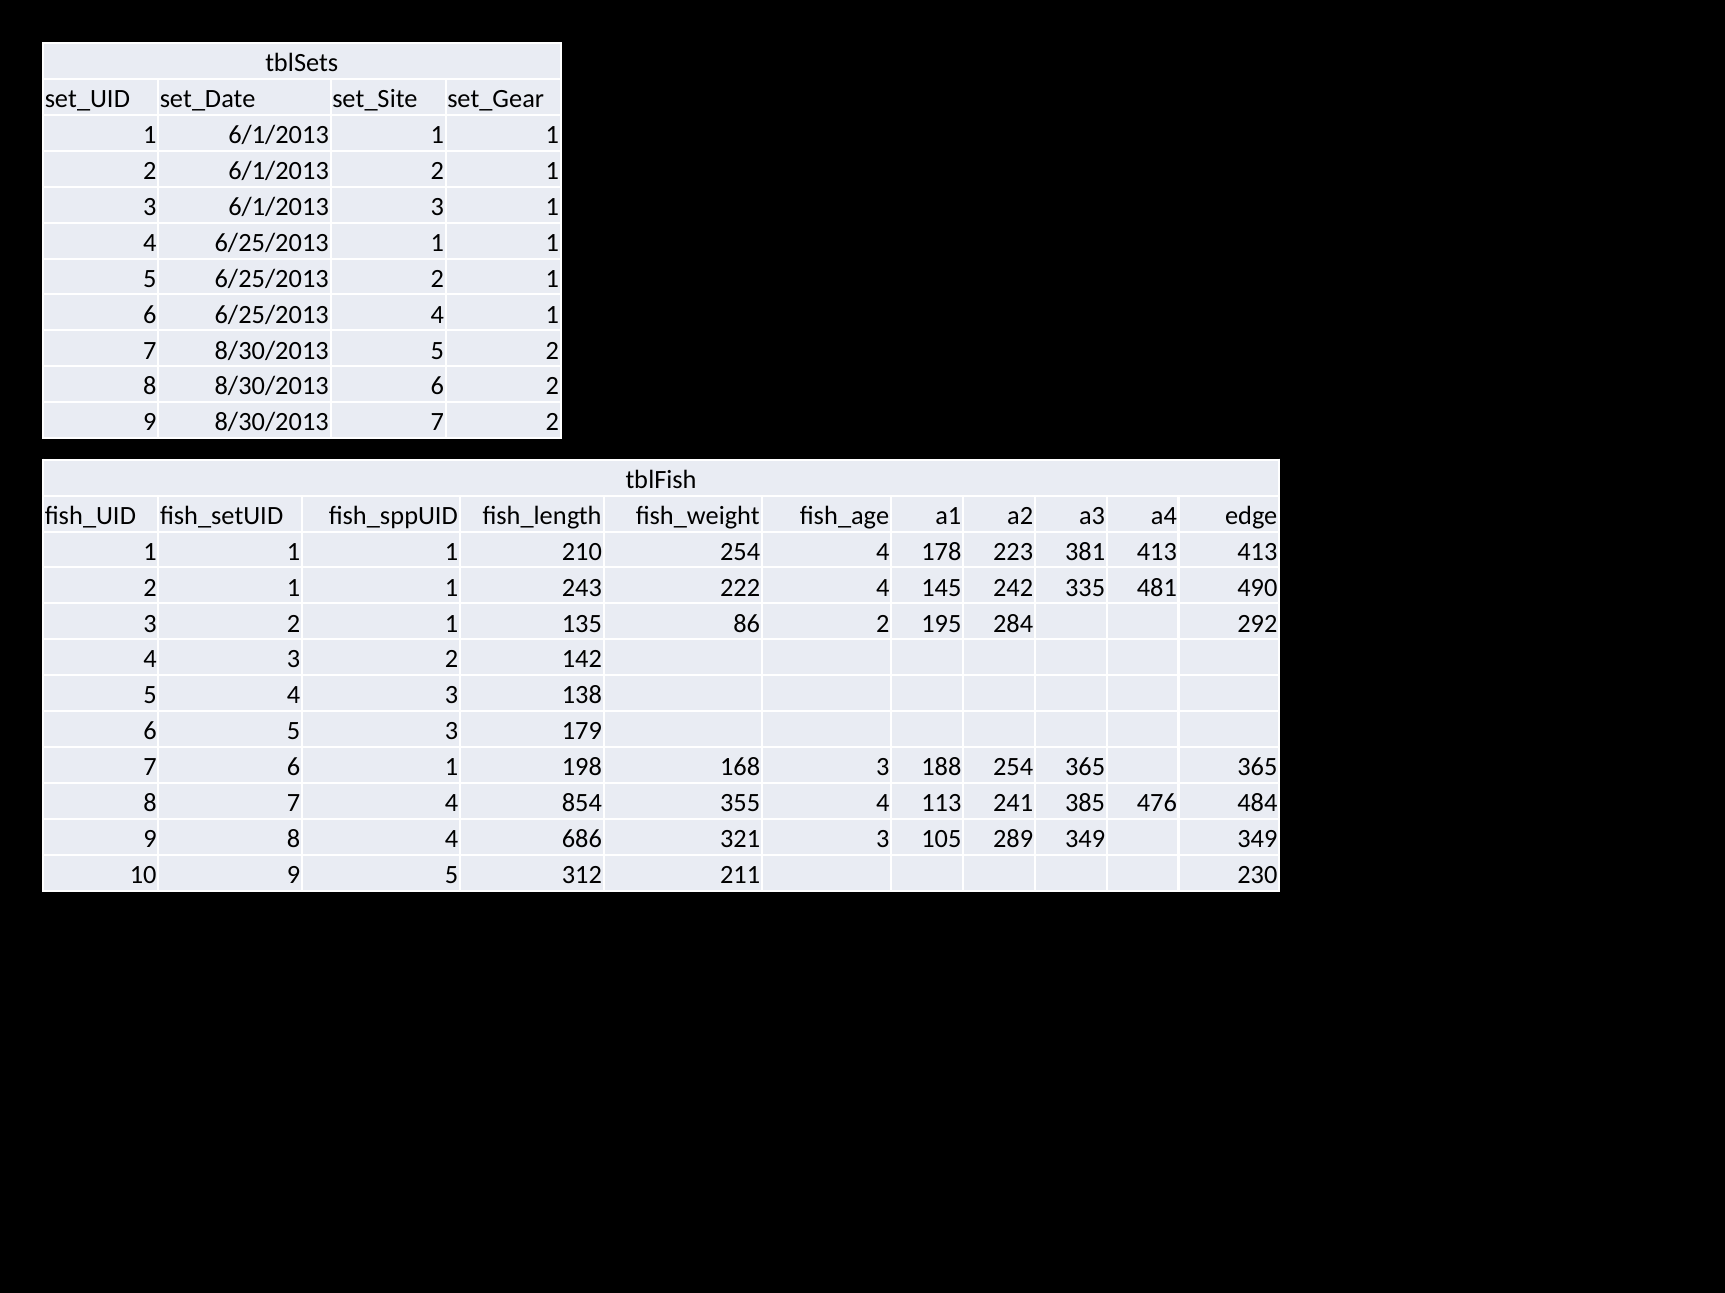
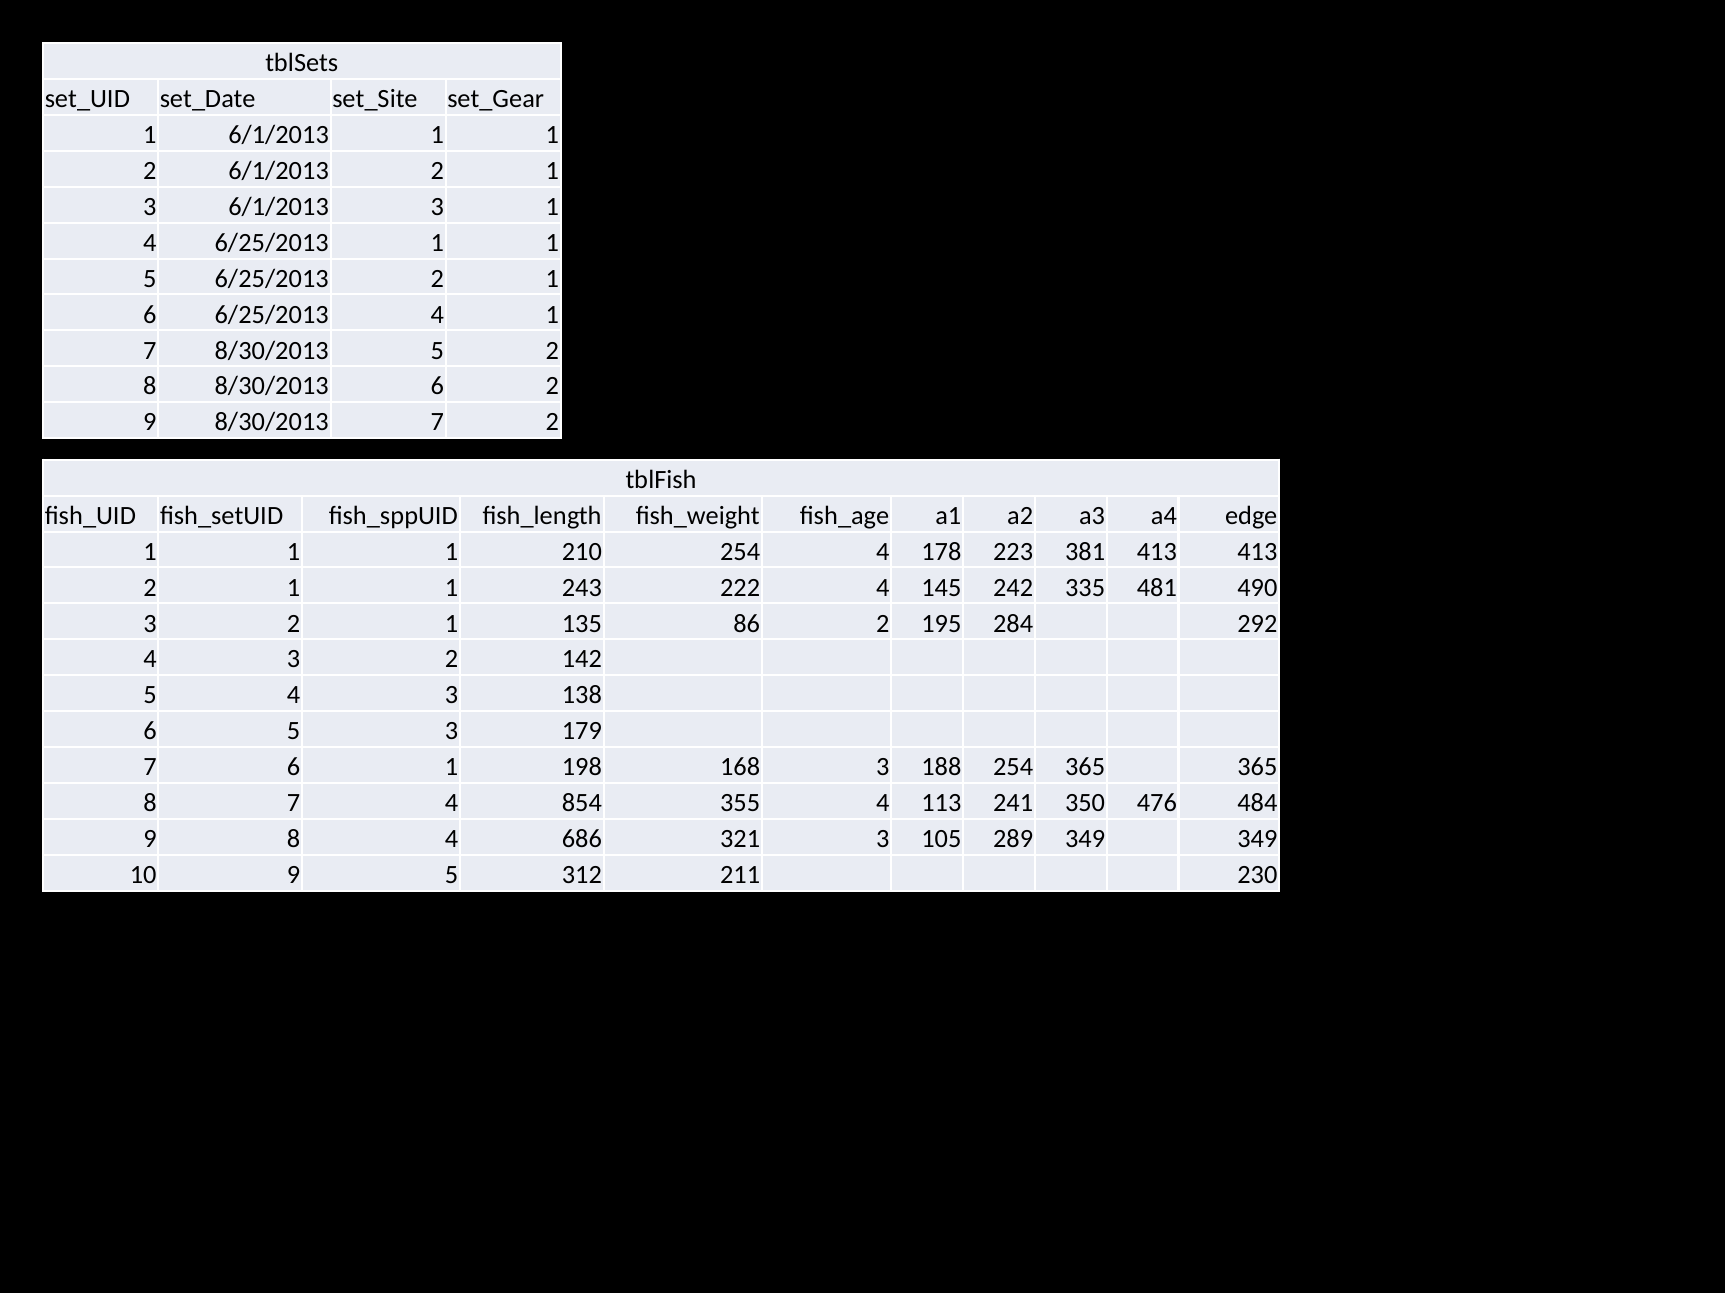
385: 385 -> 350 (1085, 803)
